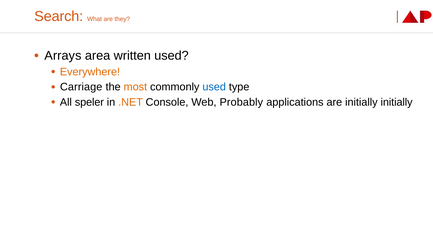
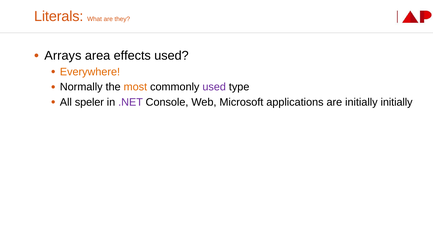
Search: Search -> Literals (59, 16)
written: written -> effects (132, 56)
Carriage: Carriage -> Normally (81, 87)
used colour: blue -> purple (214, 87)
.NET colour: orange -> purple (131, 102)
Probably: Probably -> Microsoft (241, 102)
